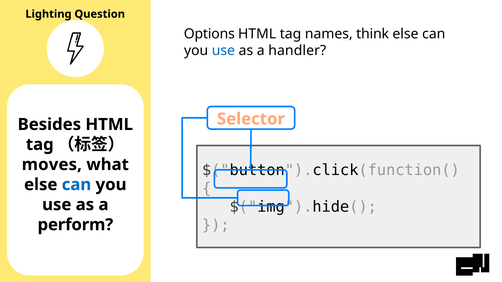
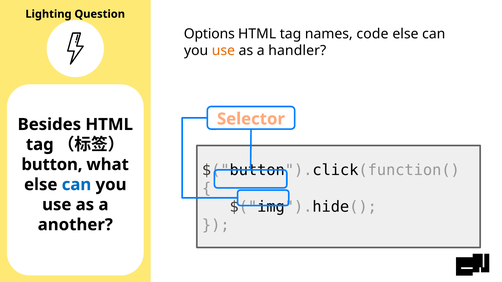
think: think -> code (372, 34)
use colour: blue -> orange (223, 51)
moves: moves -> button (52, 165)
perform: perform -> another (75, 225)
